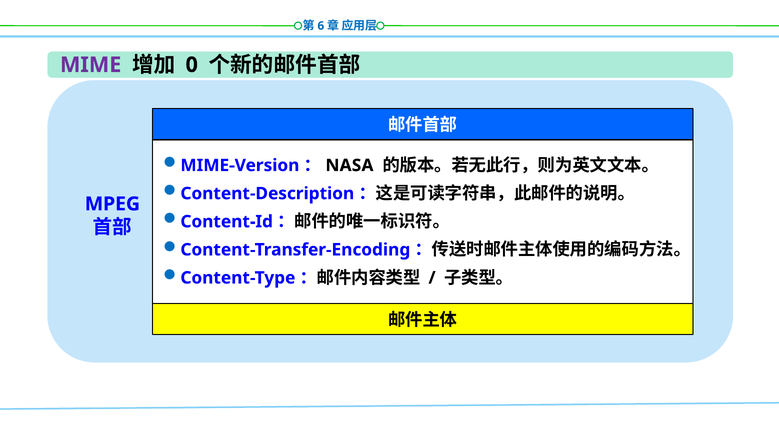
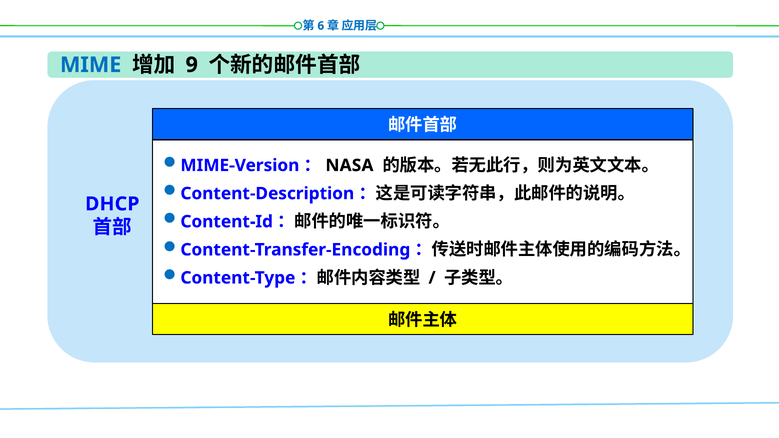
MIME colour: purple -> blue (91, 65)
0: 0 -> 9 (192, 65)
MPEG: MPEG -> DHCP (112, 204)
